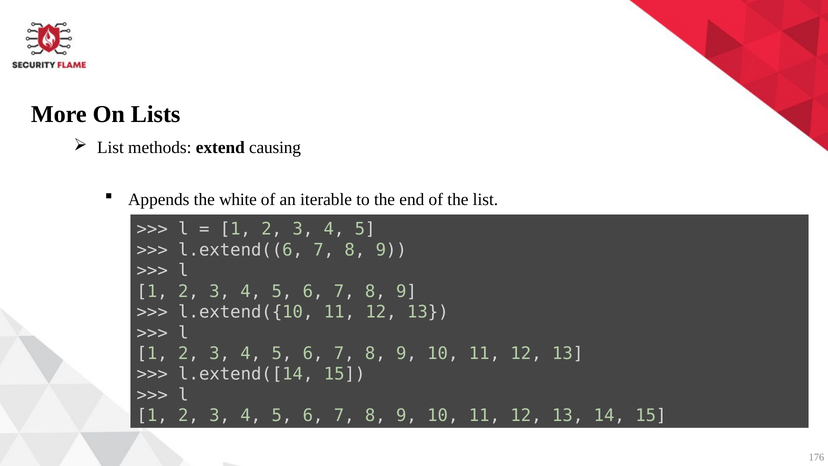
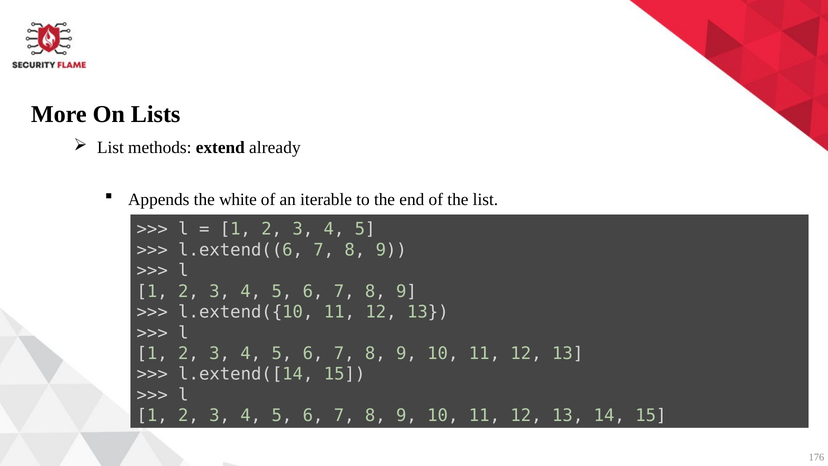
causing: causing -> already (275, 148)
